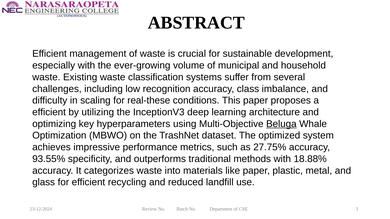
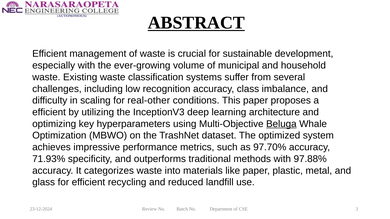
ABSTRACT underline: none -> present (196, 23)
real-these: real-these -> real-other (149, 101)
27.75%: 27.75% -> 97.70% (270, 147)
93.55%: 93.55% -> 71.93% (49, 159)
18.88%: 18.88% -> 97.88% (310, 159)
